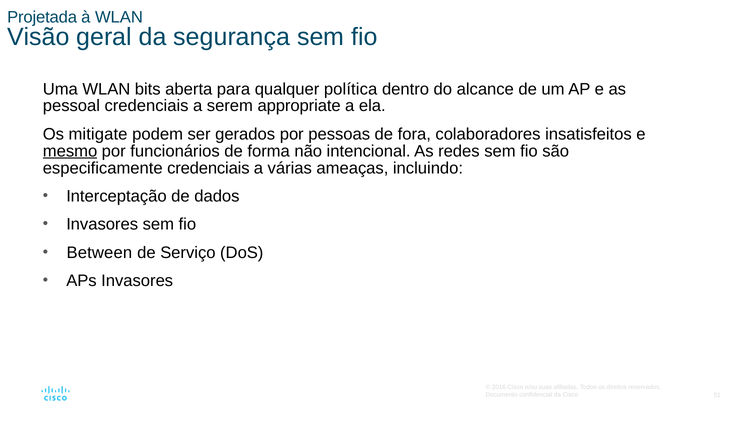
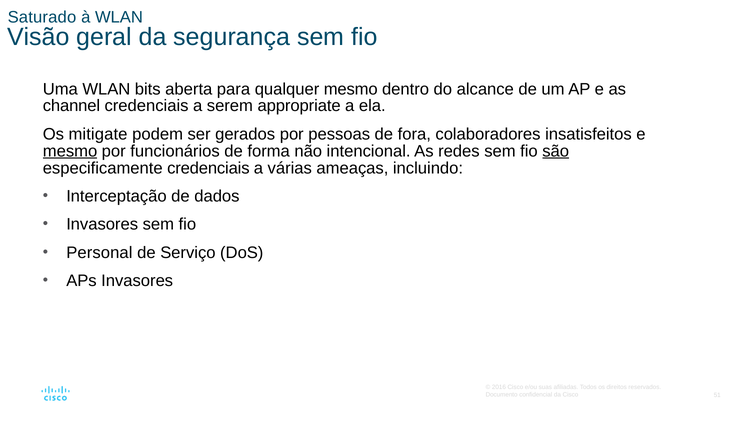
Projetada: Projetada -> Saturado (42, 17)
qualquer política: política -> mesmo (351, 89)
pessoal: pessoal -> channel (71, 106)
são underline: none -> present (556, 151)
Between: Between -> Personal (99, 253)
